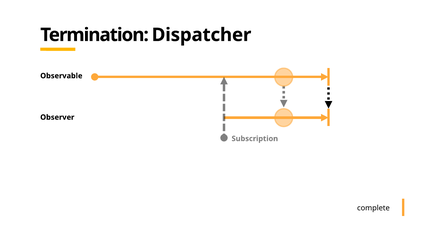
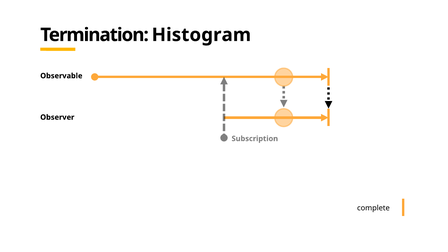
Dispatcher: Dispatcher -> Histogram (201, 35)
